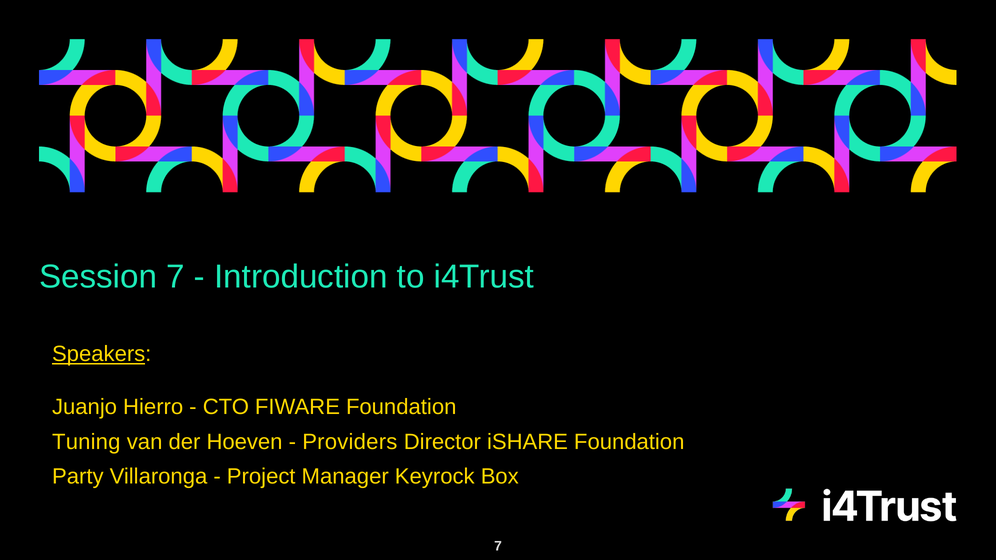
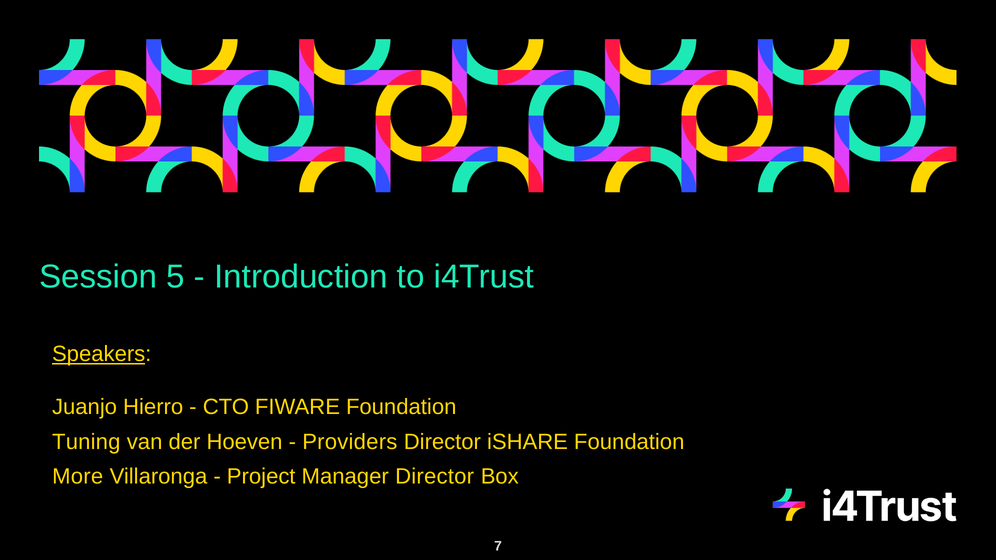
Session 7: 7 -> 5 (176, 277)
Party: Party -> More (78, 477)
Manager Keyrock: Keyrock -> Director (435, 477)
